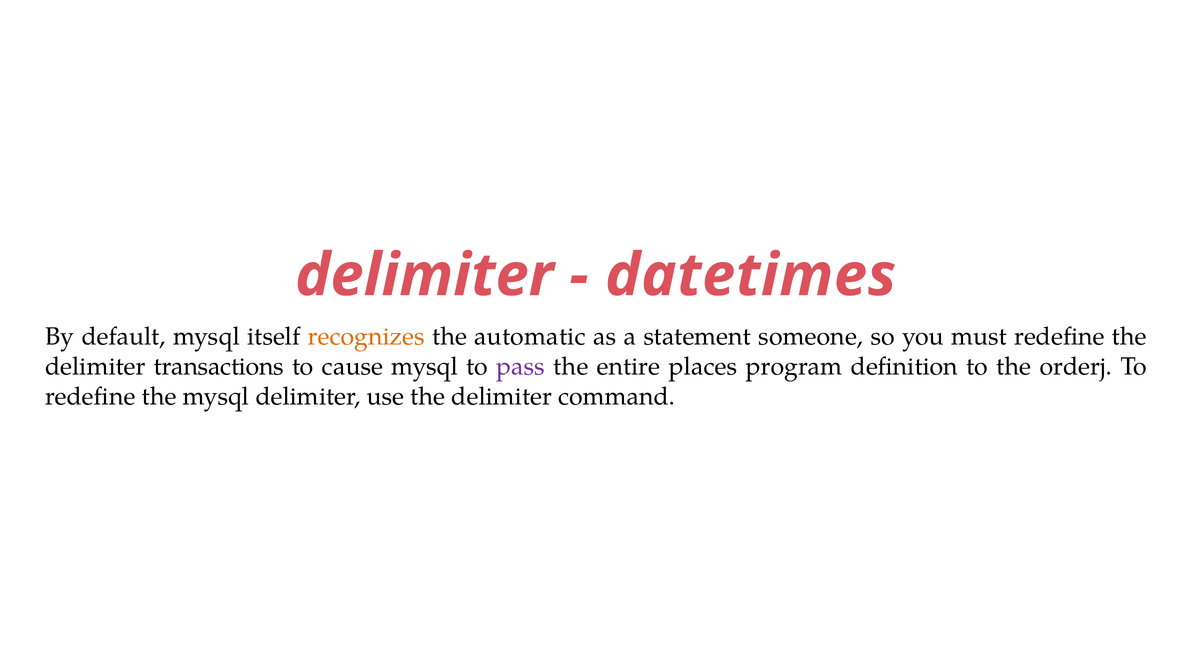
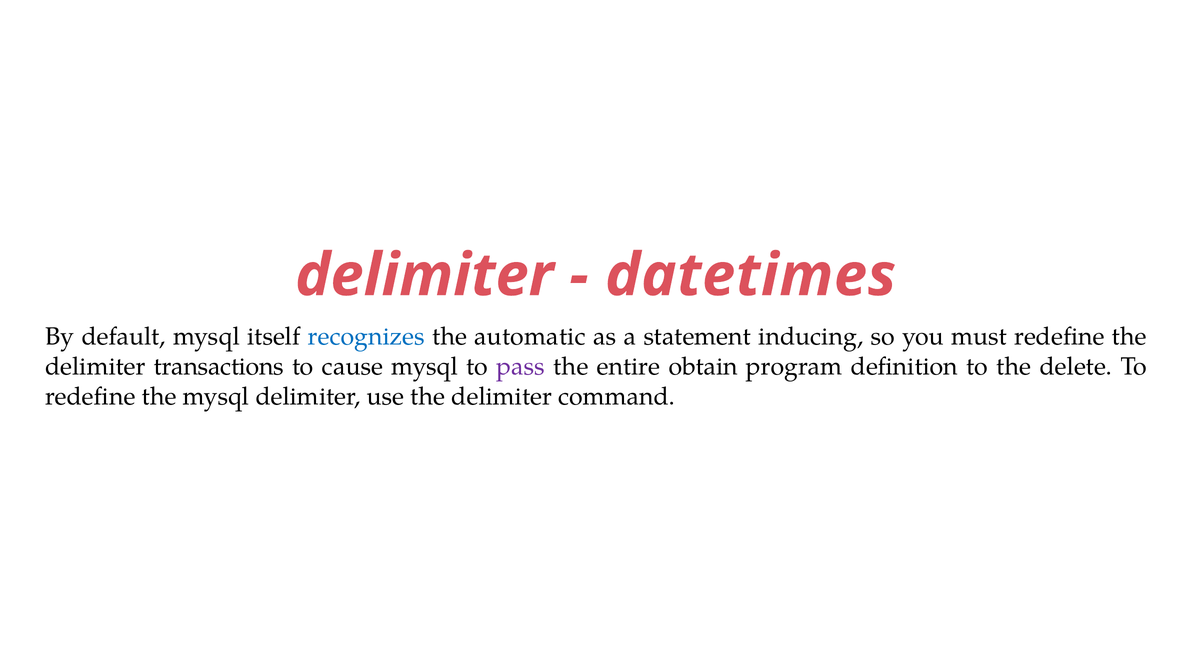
recognizes colour: orange -> blue (366, 337)
someone: someone -> inducing (811, 337)
places: places -> obtain (703, 367)
orderj: orderj -> delete (1076, 367)
